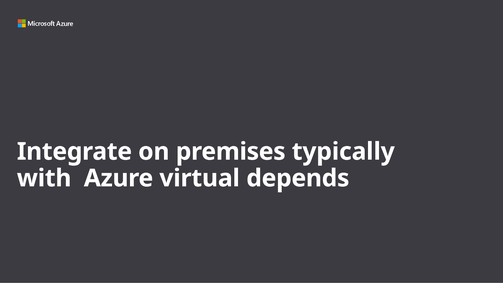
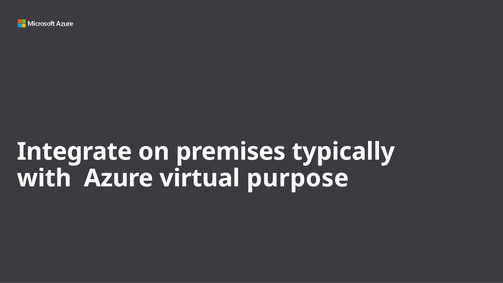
depends: depends -> purpose (298, 178)
